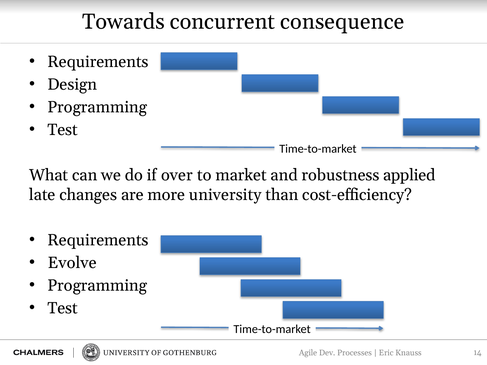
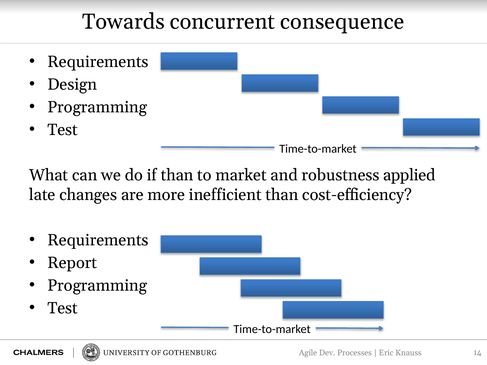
if over: over -> than (177, 175)
university: university -> inefficient (225, 195)
Evolve: Evolve -> Report (72, 263)
